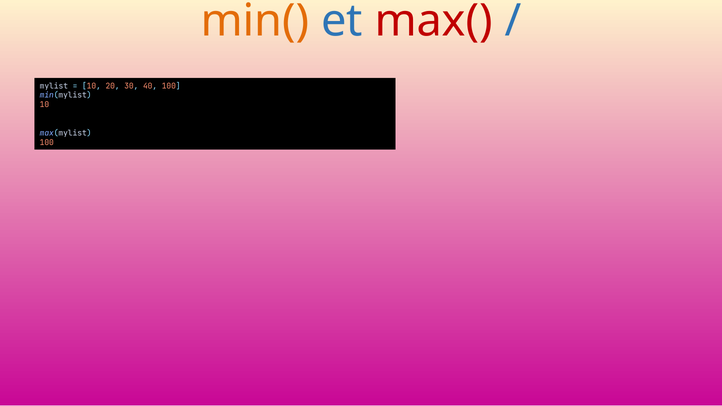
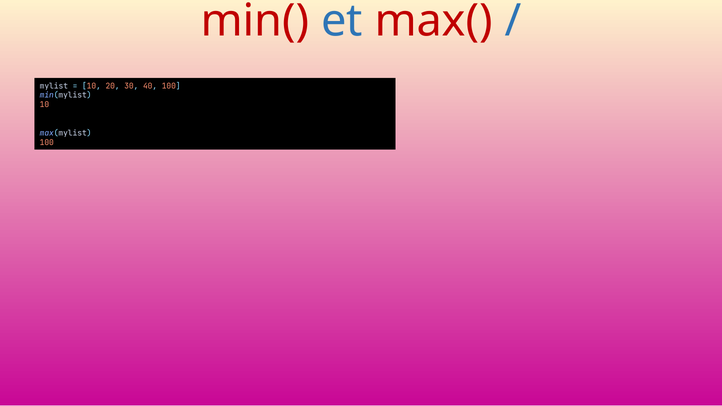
min( colour: orange -> red (255, 21)
